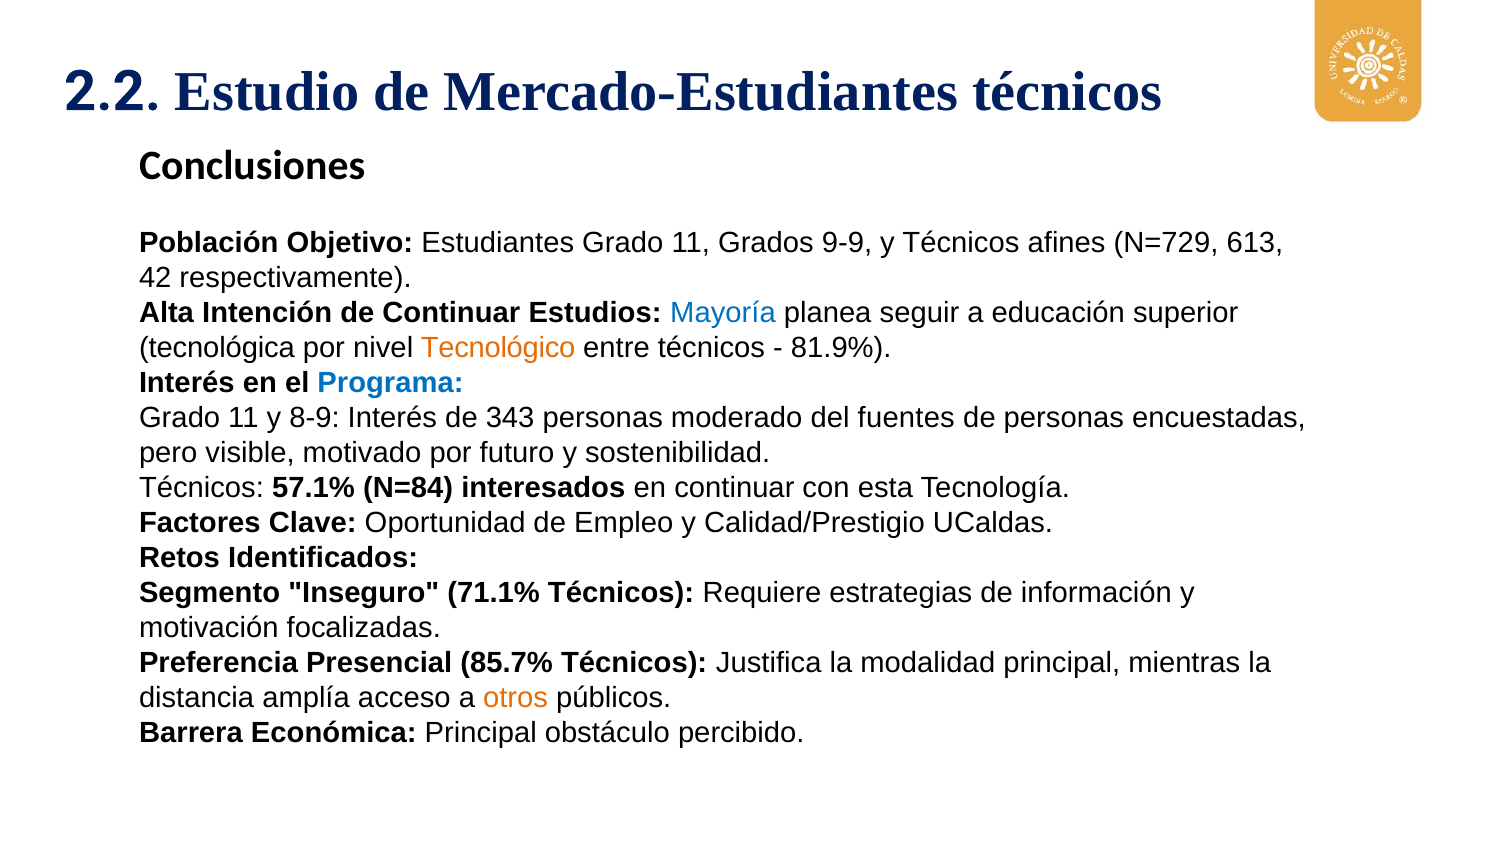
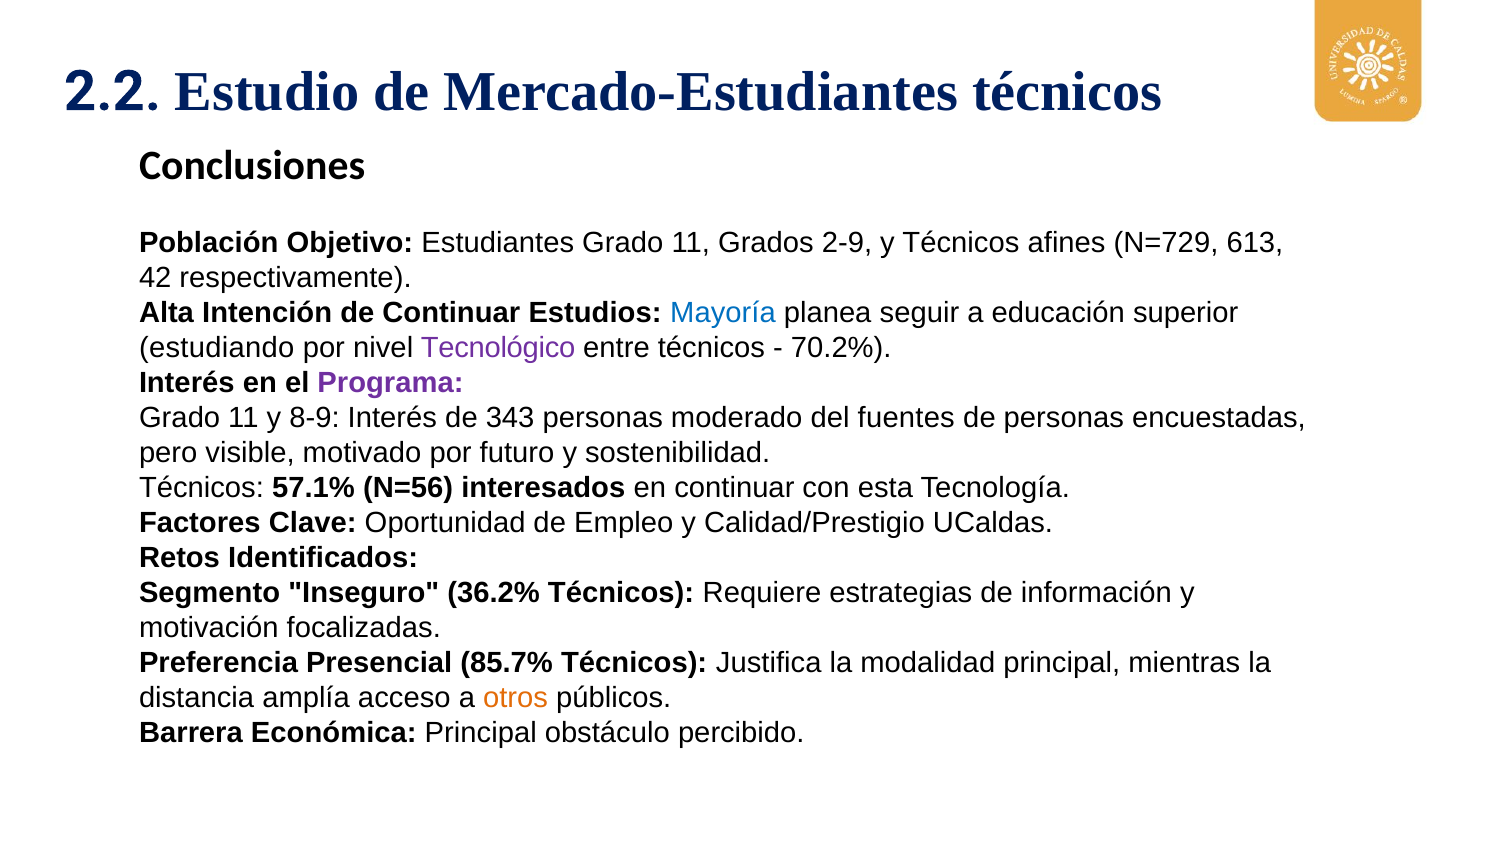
9-9: 9-9 -> 2-9 (847, 243)
tecnológica: tecnológica -> estudiando (217, 348)
Tecnológico colour: orange -> purple (498, 348)
81.9%: 81.9% -> 70.2% (841, 348)
Programa colour: blue -> purple (391, 383)
N=84: N=84 -> N=56 (408, 488)
71.1%: 71.1% -> 36.2% (494, 593)
